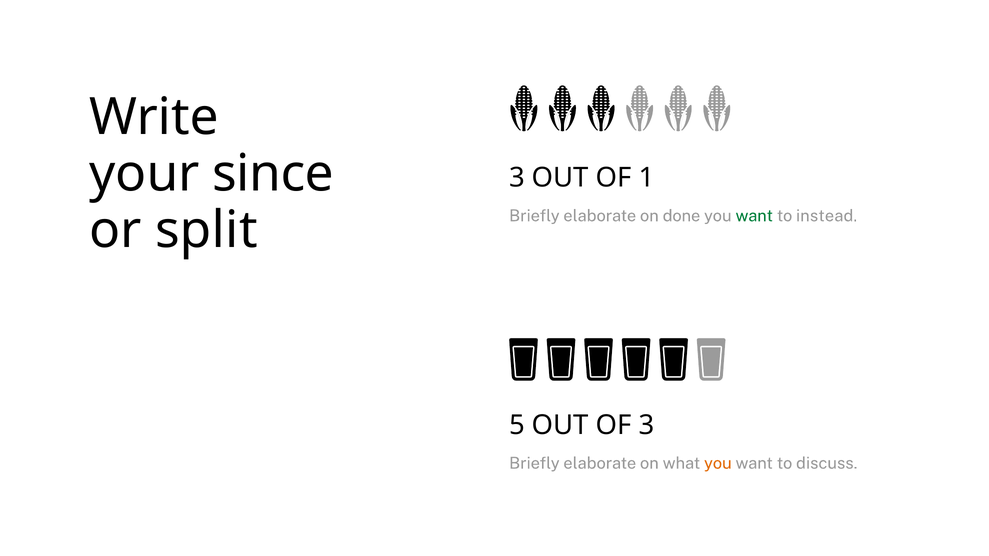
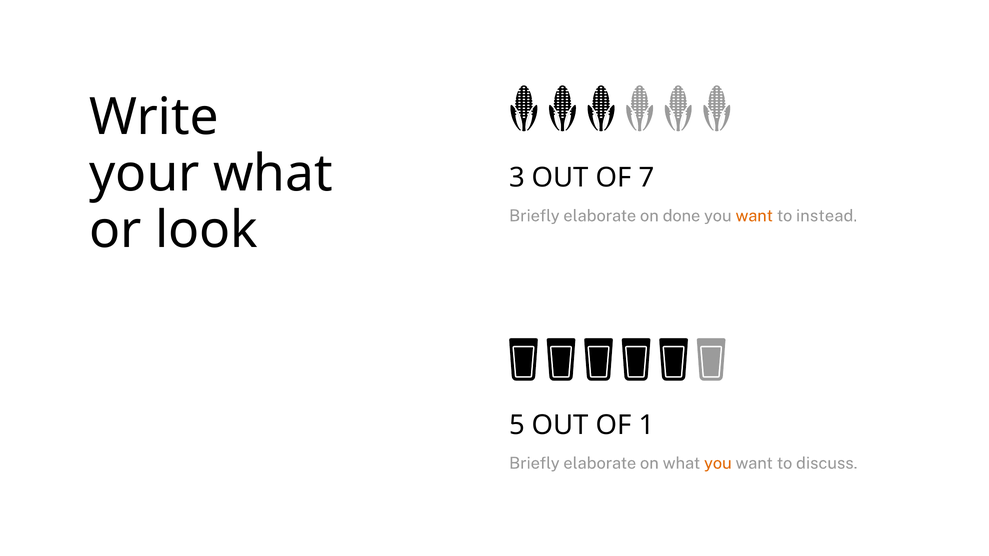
your since: since -> what (273, 174)
1: 1 -> 7 (646, 178)
want colour: green -> orange (754, 216)
split: split -> look (207, 230)
OF 3: 3 -> 1 (646, 425)
